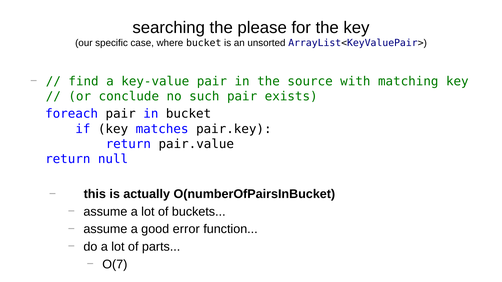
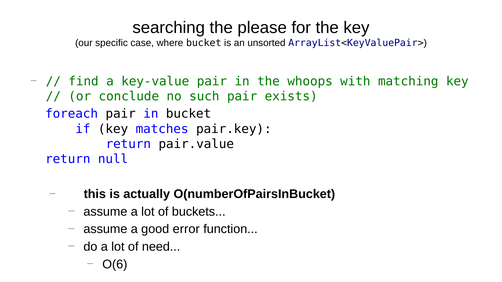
source: source -> whoops (310, 81)
parts: parts -> need (161, 247)
O(7: O(7 -> O(6 (115, 265)
